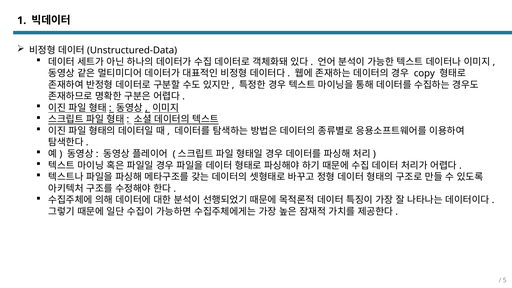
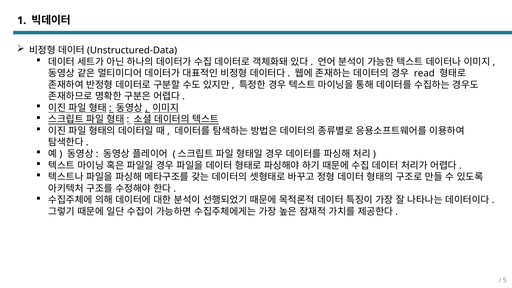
copy: copy -> read (424, 73)
